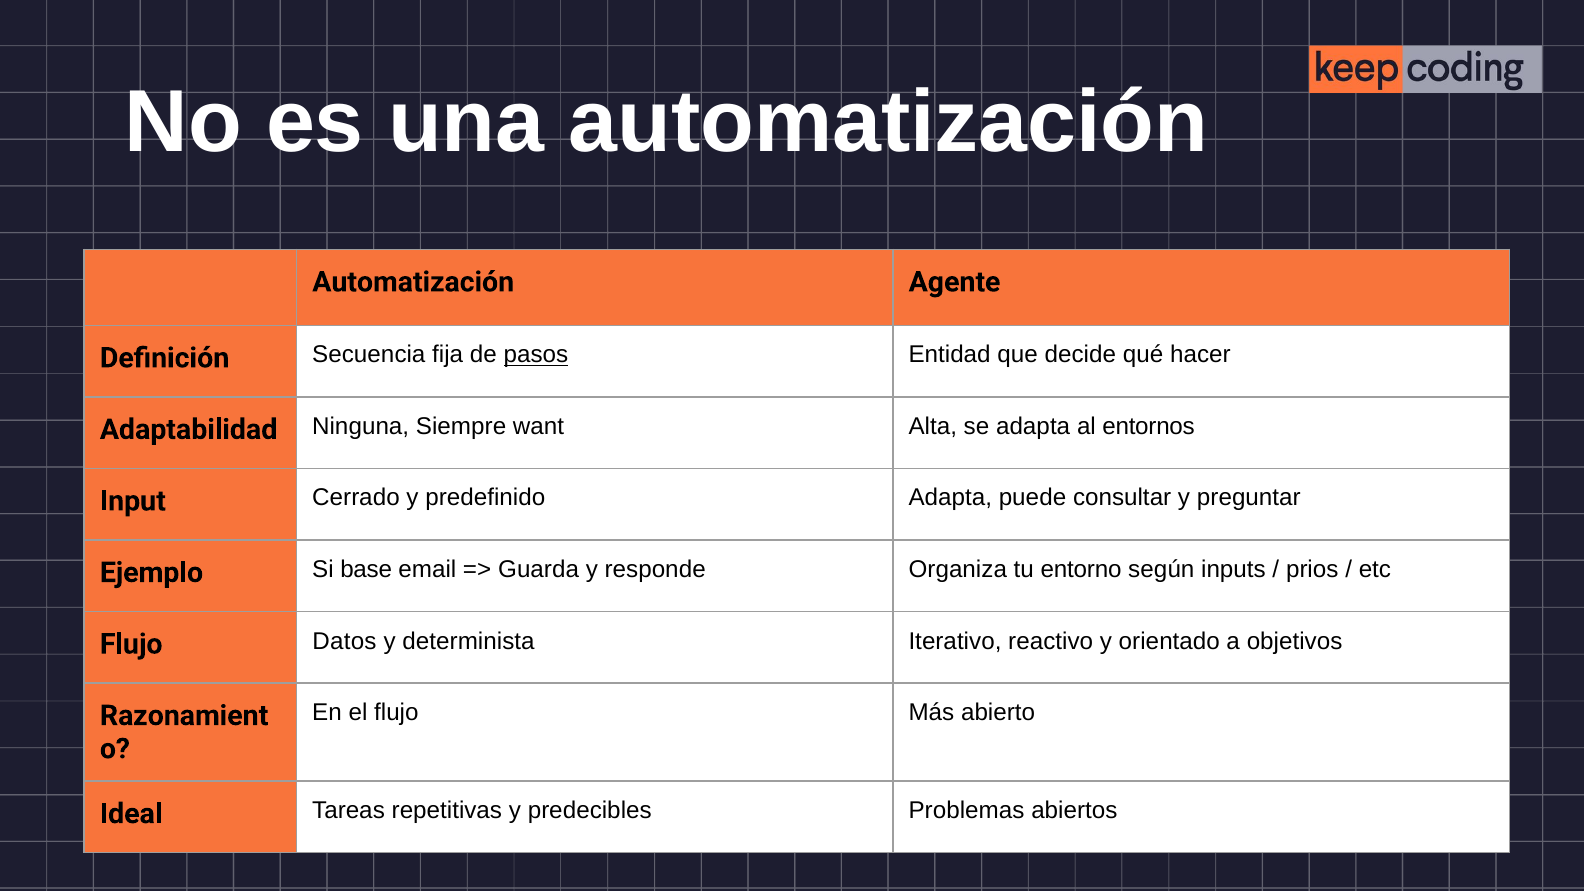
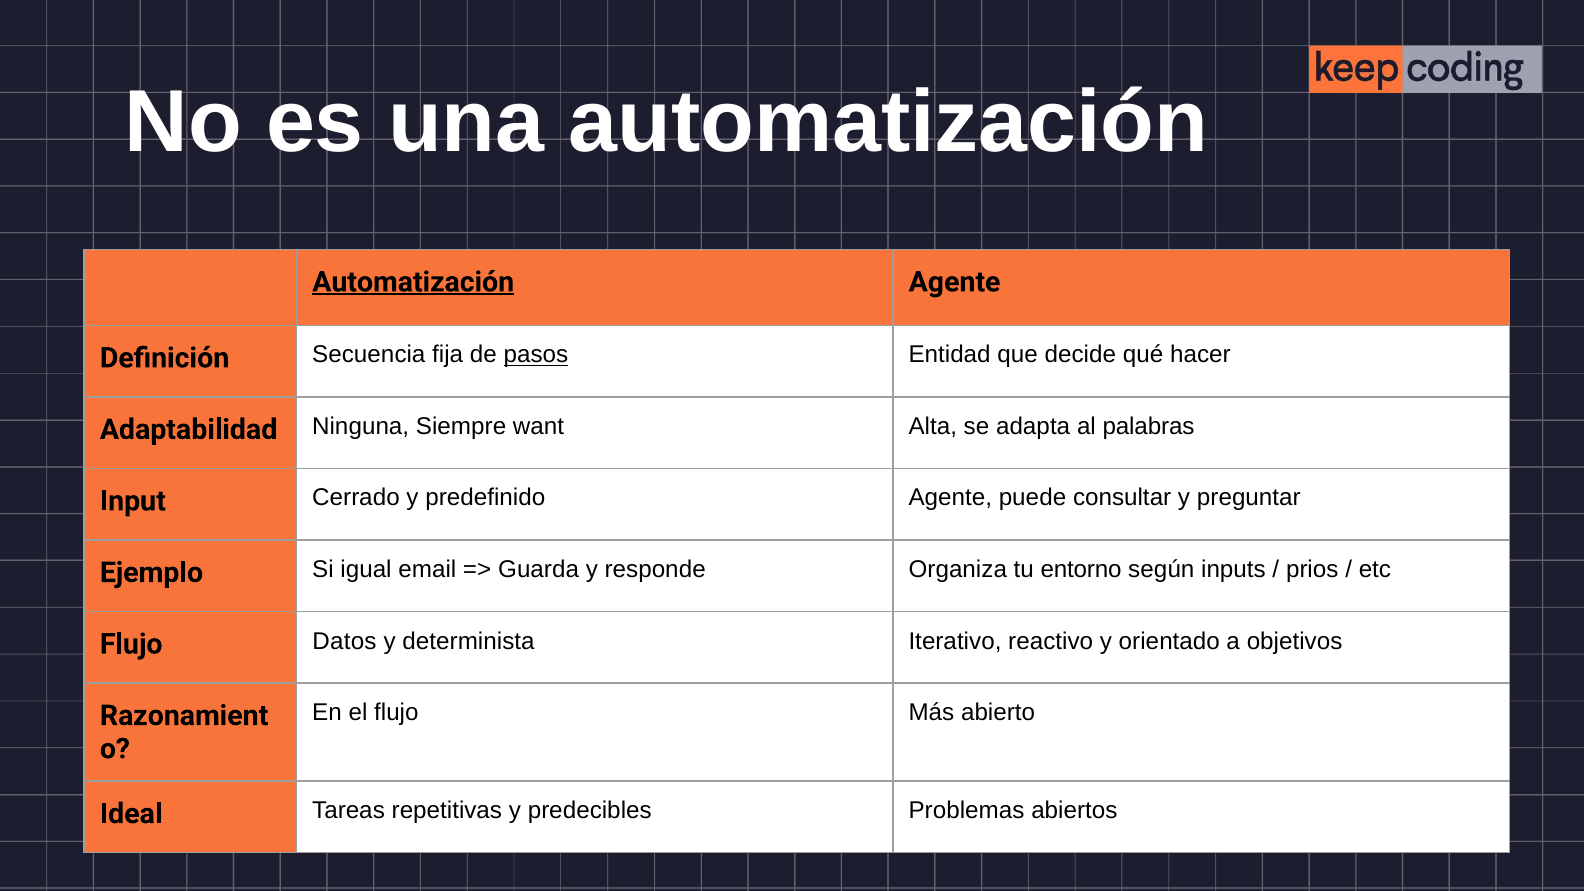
Automatización underline: none -> present (413, 282)
entornos: entornos -> palabras (1149, 426)
predefinido Adapta: Adapta -> Agente (950, 498)
base: base -> igual (366, 570)
